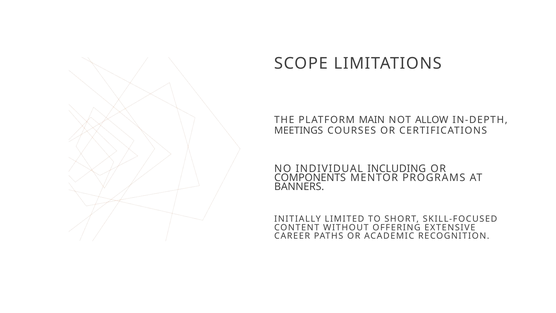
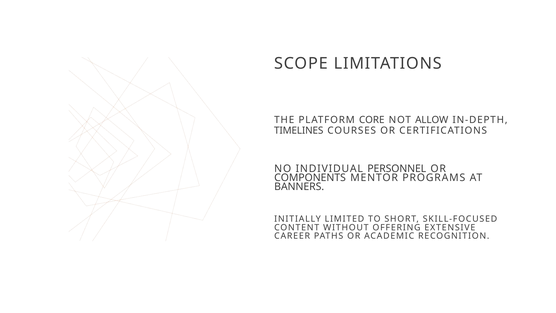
MAIN: MAIN -> CORE (372, 120)
MEETINGS: MEETINGS -> TIMELINES (299, 131)
INCLUDING: INCLUDING -> PERSONNEL (397, 169)
